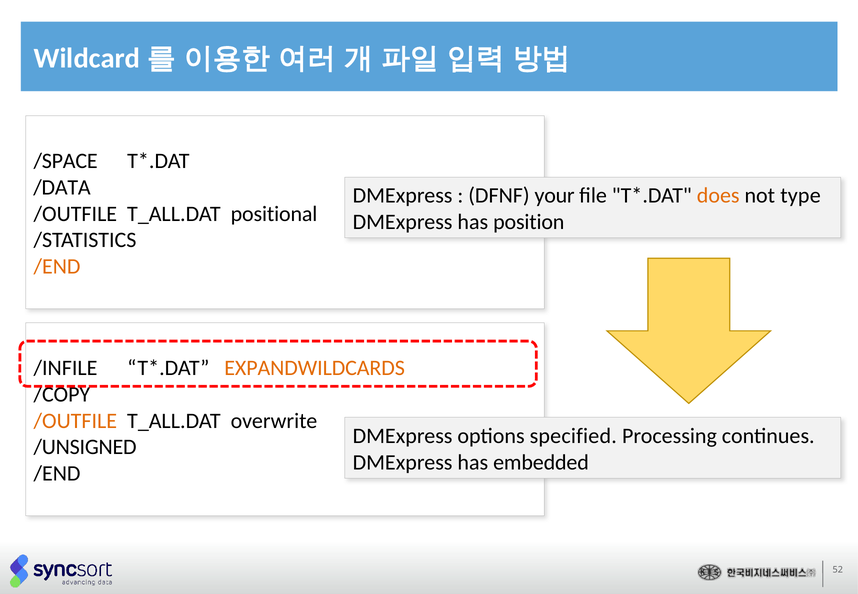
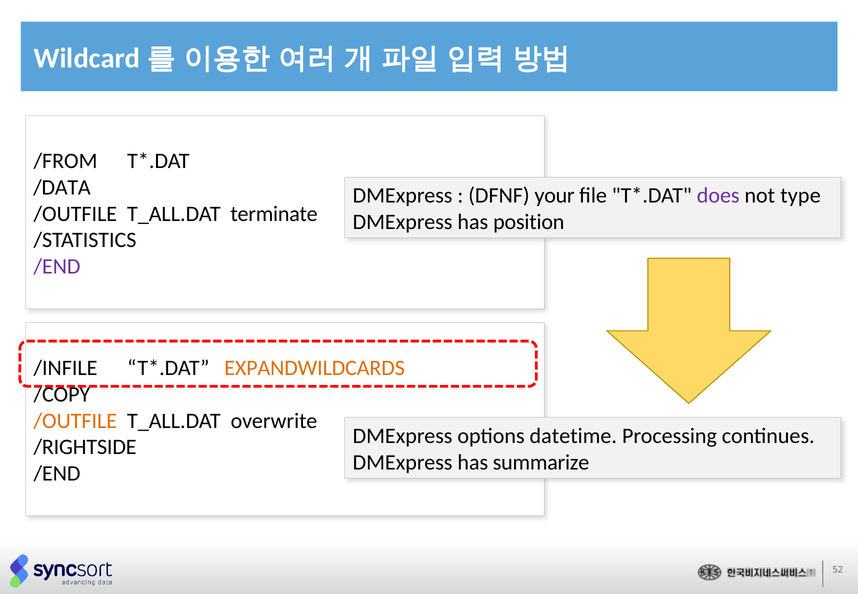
/SPACE: /SPACE -> /FROM (65, 161)
does colour: orange -> purple (718, 196)
positional: positional -> terminate (274, 214)
/END colour: orange -> purple (57, 267)
specified: specified -> datetime (573, 436)
/UNSIGNED: /UNSIGNED -> /RIGHTSIDE (85, 447)
embedded: embedded -> summarize (541, 463)
